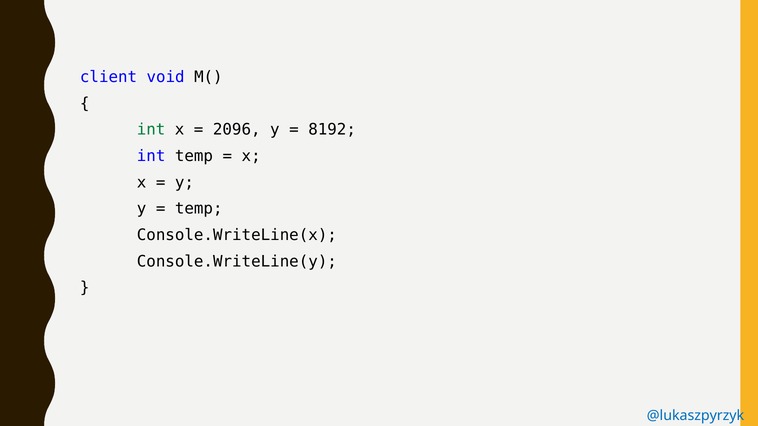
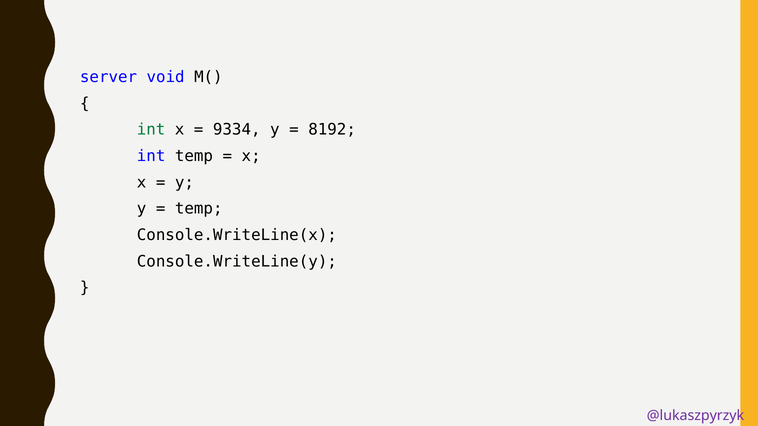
client: client -> server (109, 77)
2096: 2096 -> 9334 (237, 130)
@lukaszpyrzyk colour: blue -> purple (696, 416)
